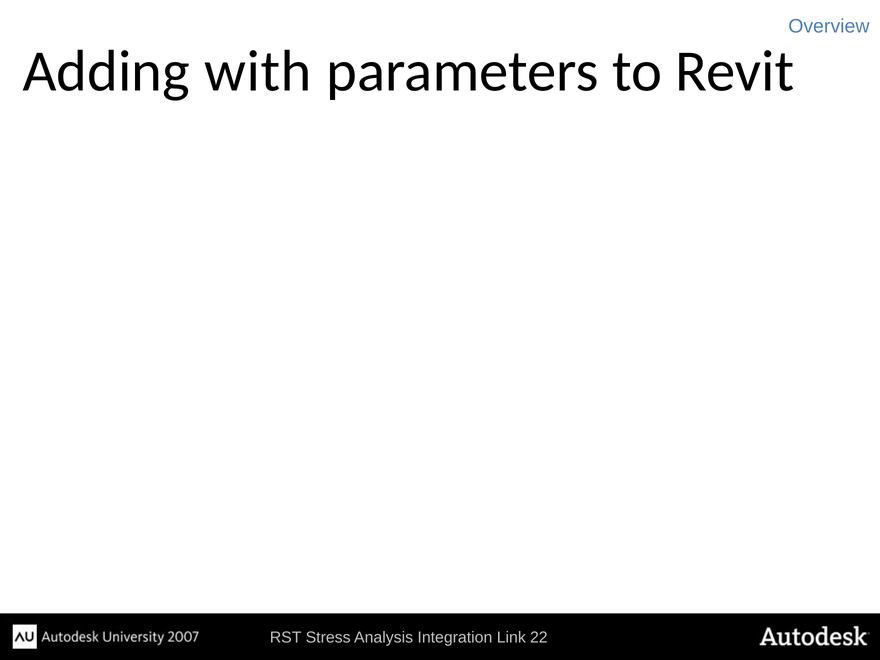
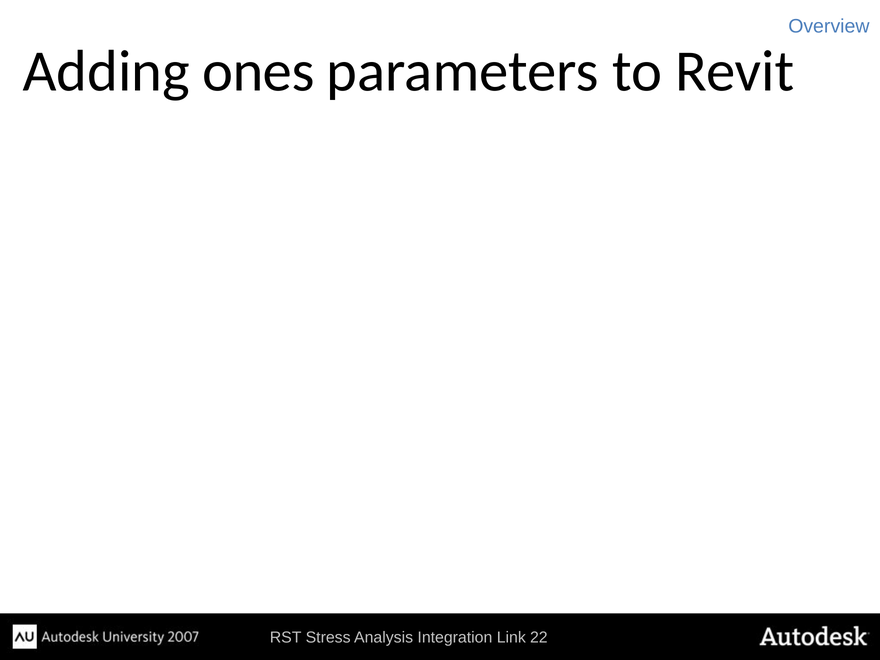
Adding with: with -> ones (258, 71)
